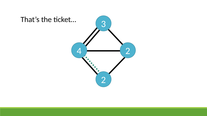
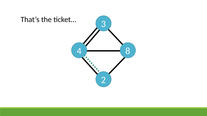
4 2: 2 -> 8 (128, 51)
